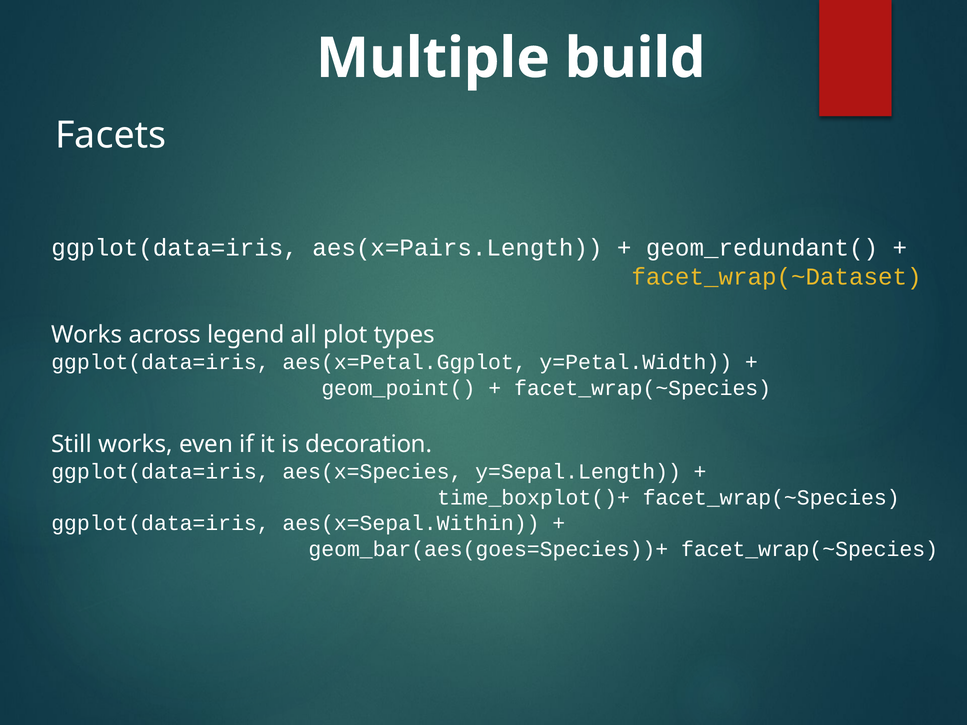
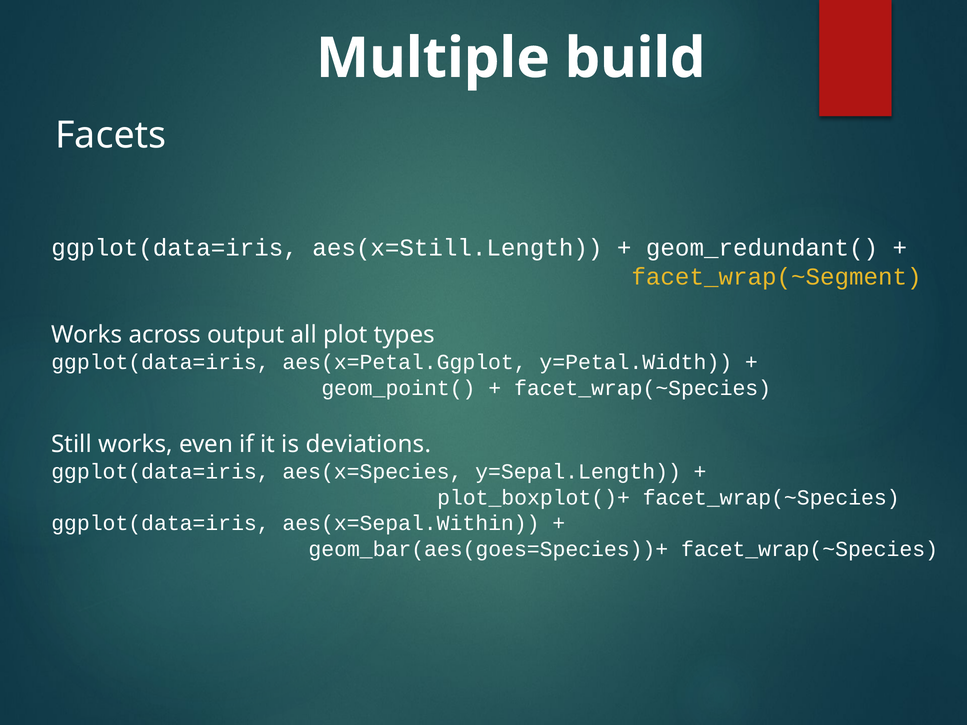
aes(x=Pairs.Length: aes(x=Pairs.Length -> aes(x=Still.Length (457, 248)
facet_wrap(~Dataset: facet_wrap(~Dataset -> facet_wrap(~Segment (777, 277)
legend: legend -> output (246, 335)
decoration: decoration -> deviations (368, 445)
time_boxplot()+: time_boxplot()+ -> plot_boxplot()+ (534, 498)
